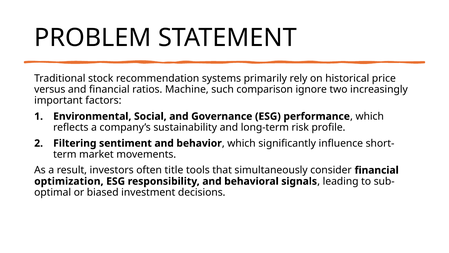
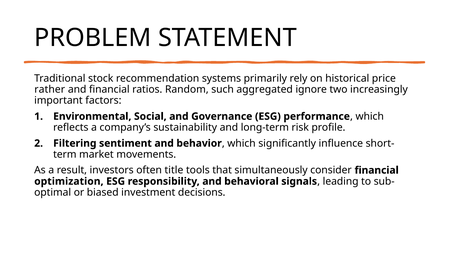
versus: versus -> rather (50, 89)
Machine: Machine -> Random (187, 89)
comparison: comparison -> aggregated (265, 89)
